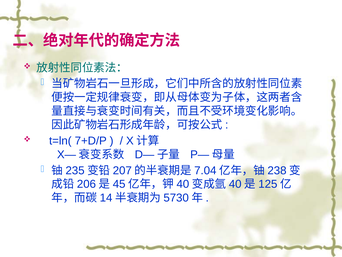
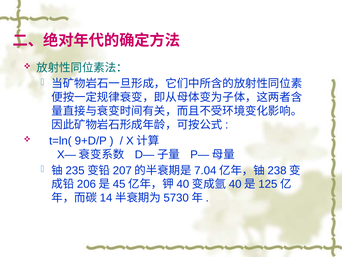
7+D/P: 7+D/P -> 9+D/P (91, 141)
